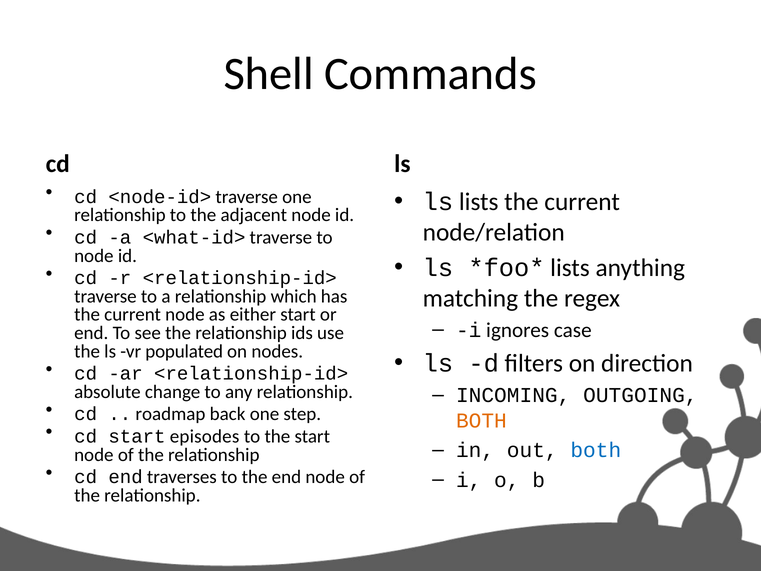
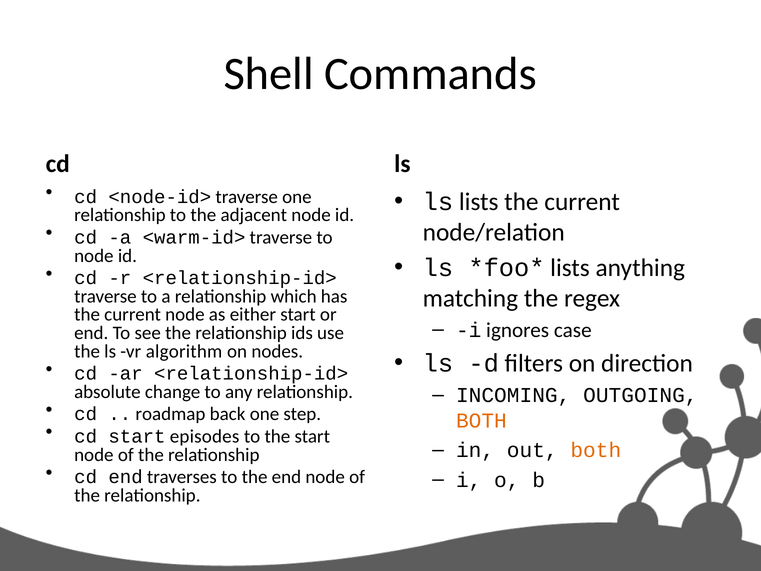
<what-id>: <what-id> -> <warm-id> (194, 237)
populated: populated -> algorithm (184, 351)
both colour: blue -> orange (596, 450)
